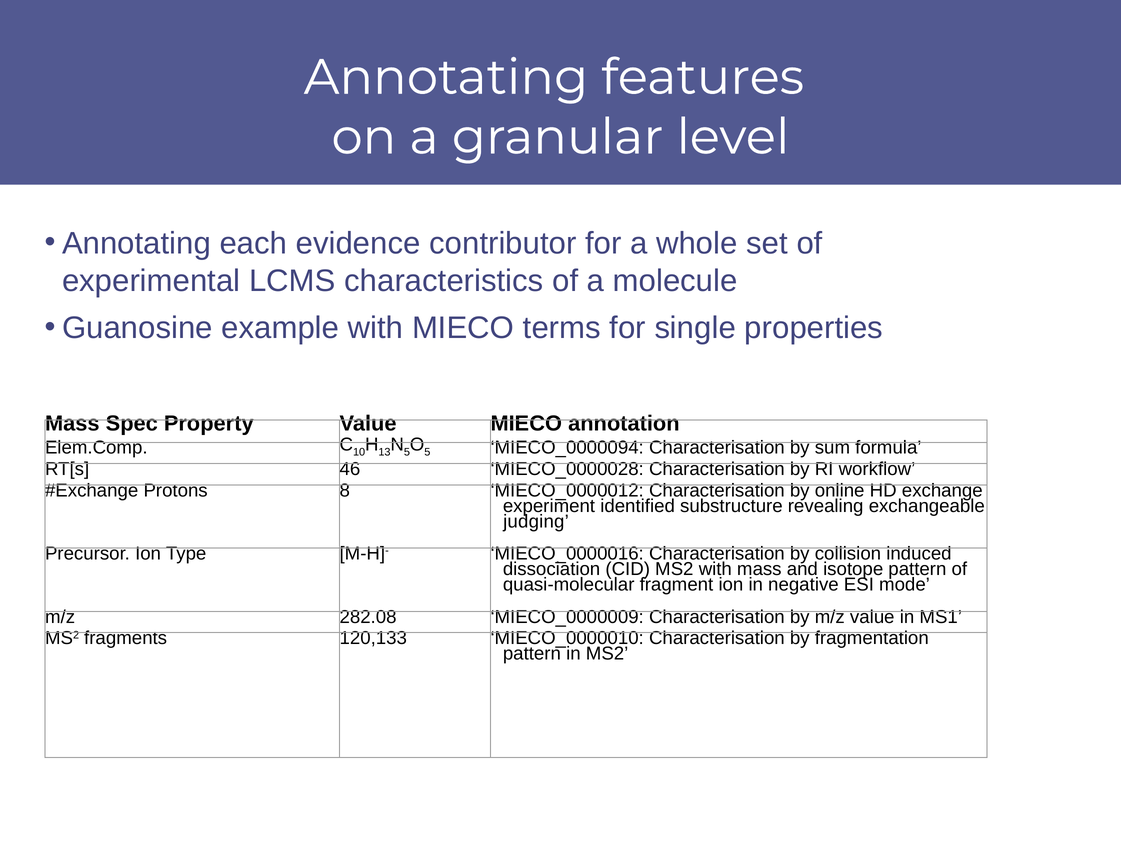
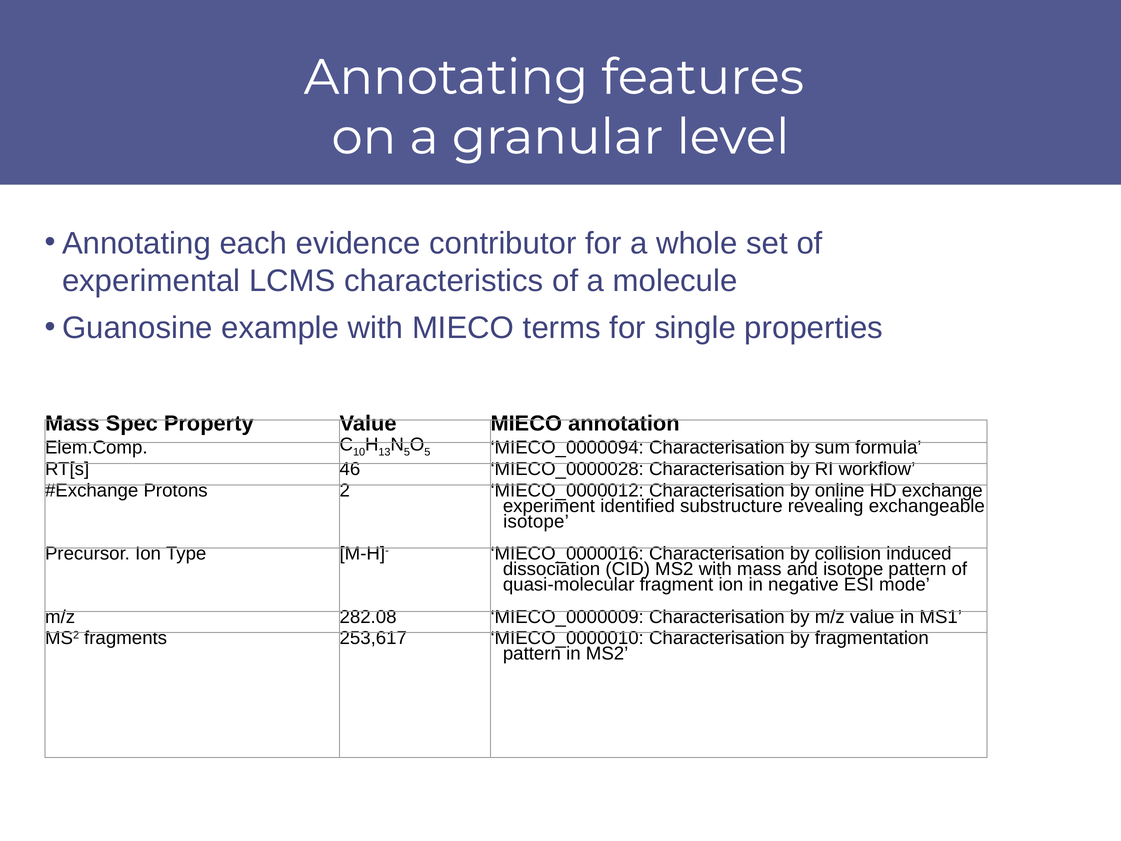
8: 8 -> 2 (345, 490)
judging: judging -> isotope (536, 522)
120,133: 120,133 -> 253,617 (373, 638)
